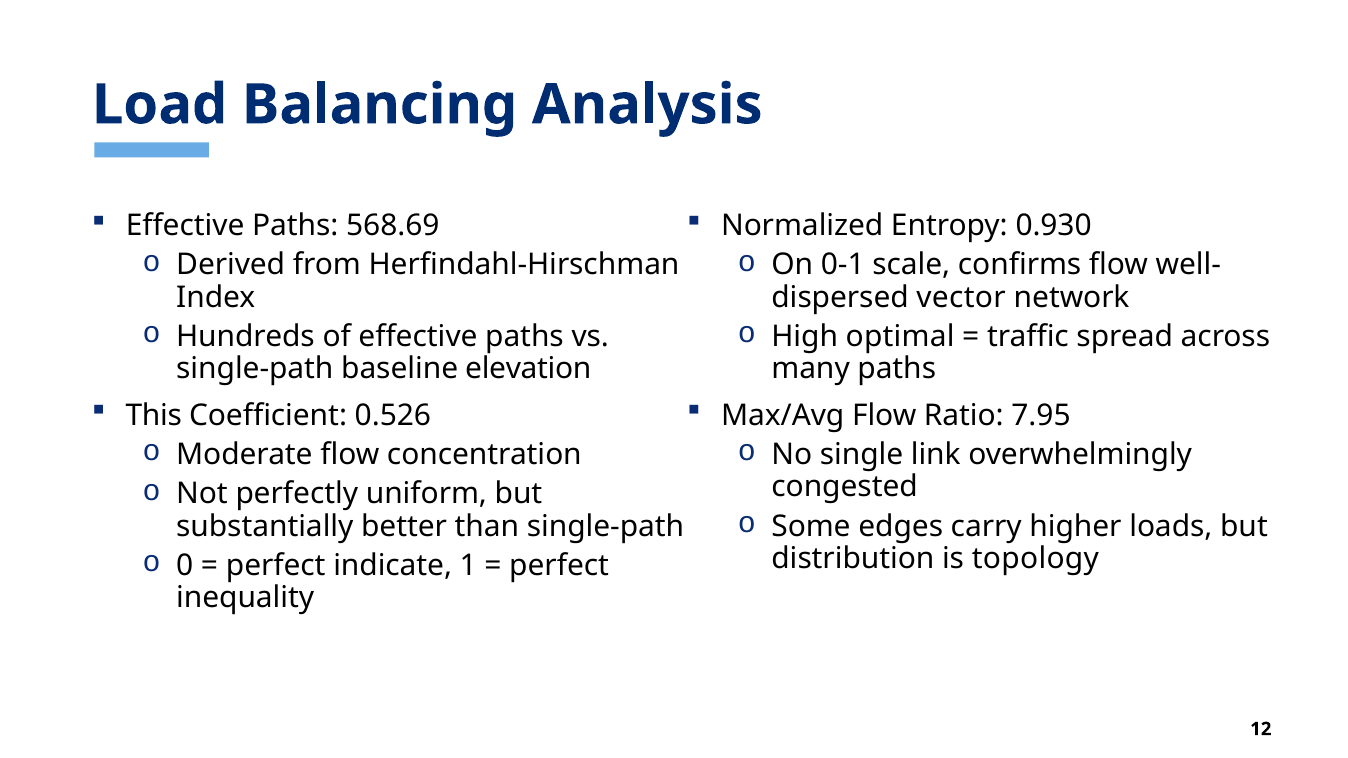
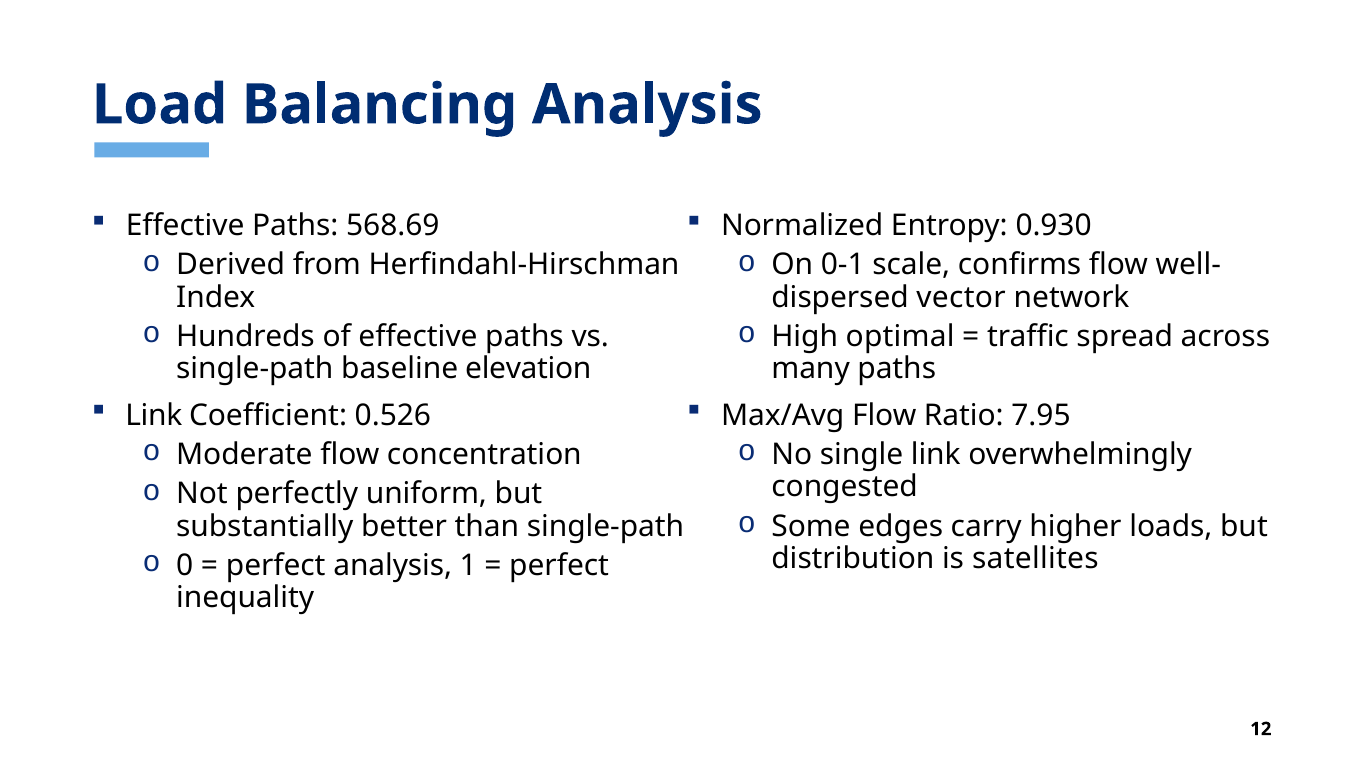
This: This -> Link (154, 415)
topology: topology -> satellites (1035, 559)
perfect indicate: indicate -> analysis (393, 566)
